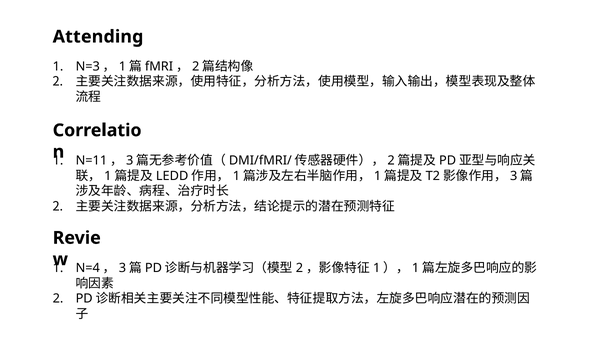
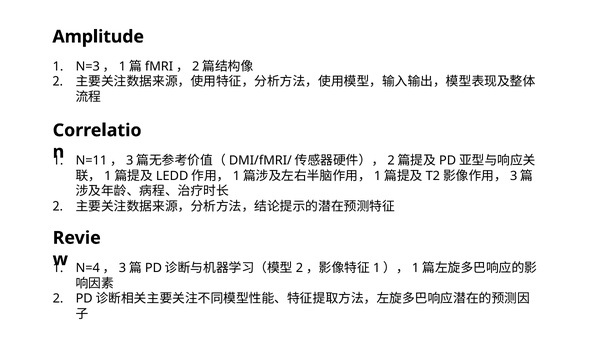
Attending: Attending -> Amplitude (98, 37)
